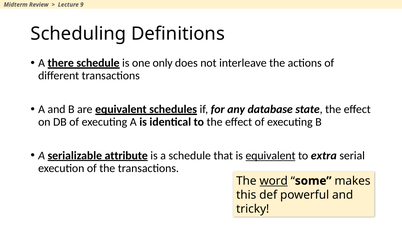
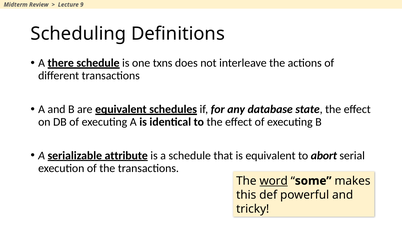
only: only -> txns (163, 63)
equivalent underline: present -> none (271, 156)
extra: extra -> abort (324, 156)
